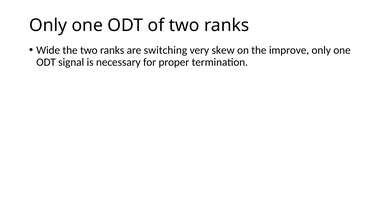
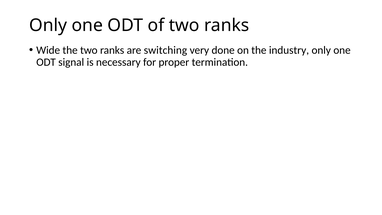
skew: skew -> done (223, 50)
improve: improve -> industry (289, 50)
